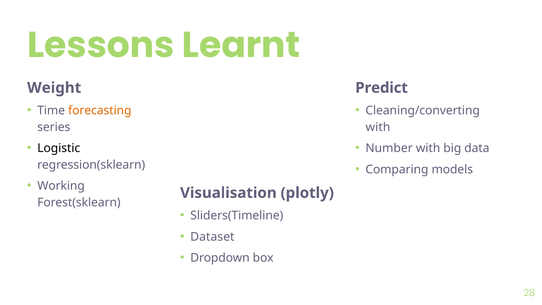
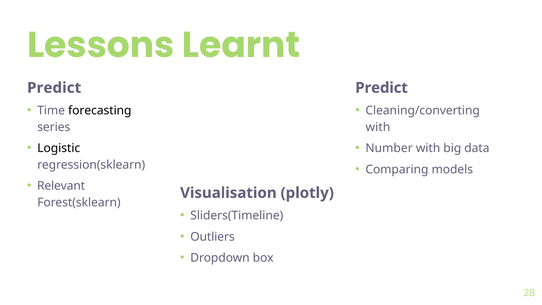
Weight: Weight -> Predict (54, 88)
forecasting colour: orange -> black (100, 110)
Working: Working -> Relevant (61, 186)
Dataset: Dataset -> Outliers (212, 237)
